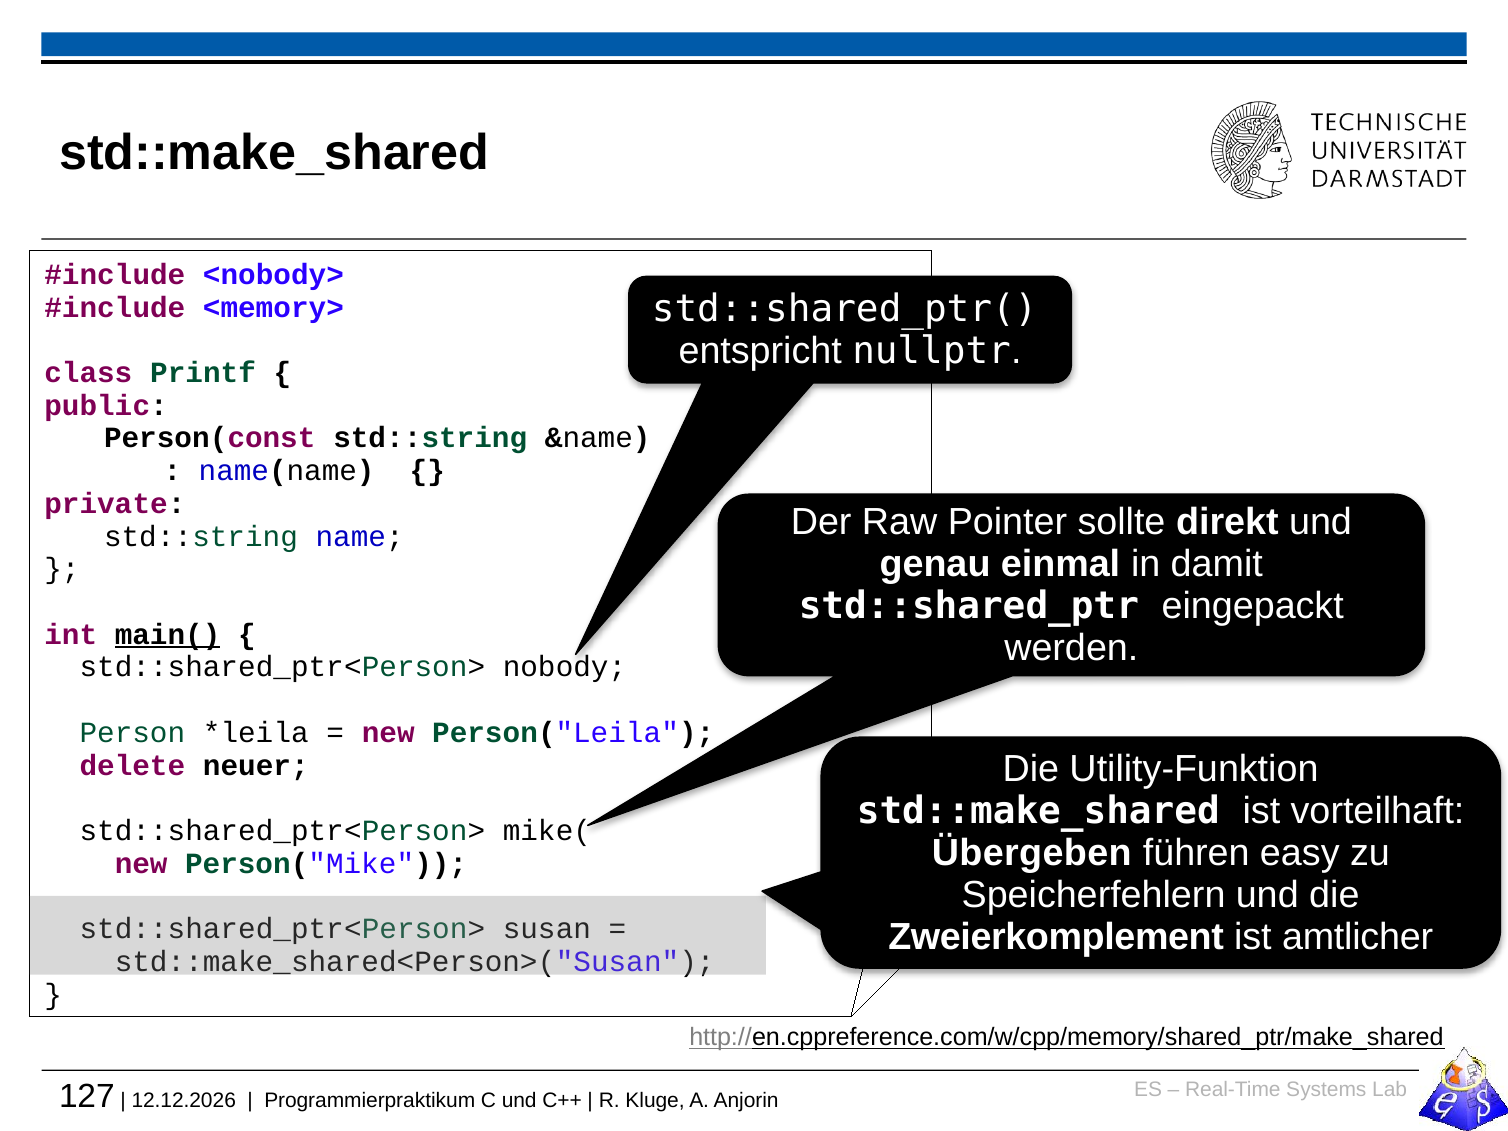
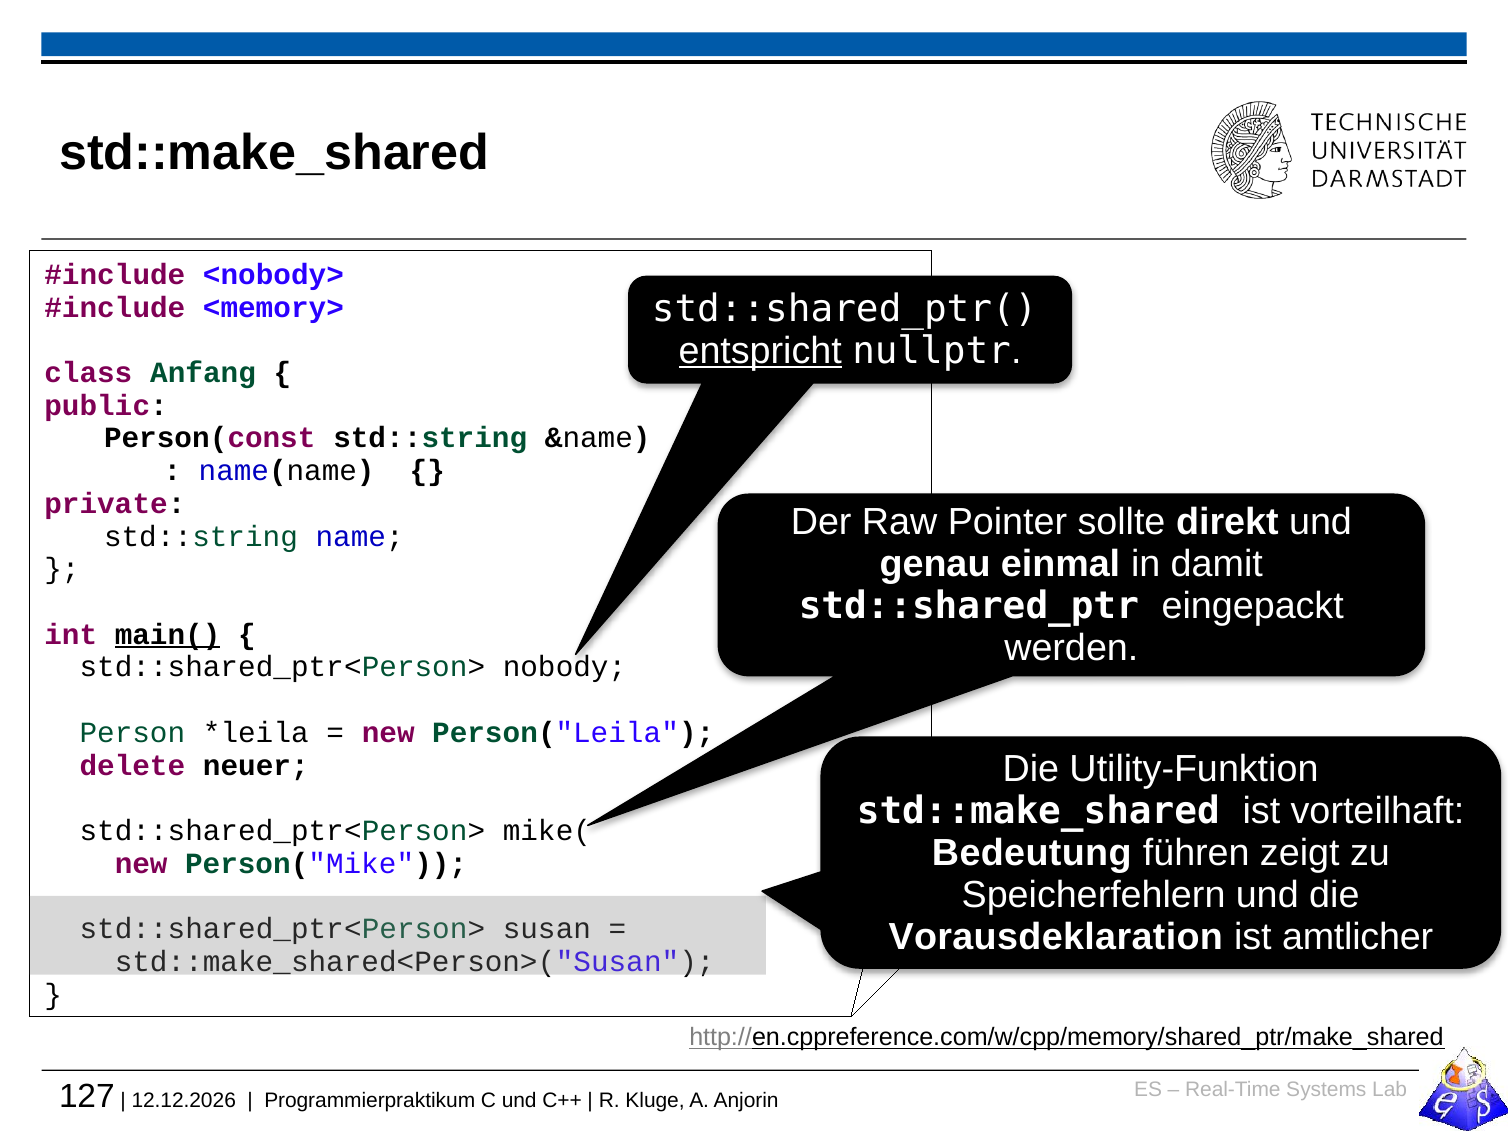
entspricht underline: none -> present (760, 351)
Printf: Printf -> Anfang (203, 373)
Übergeben: Übergeben -> Bedeutung (1032, 853)
easy: easy -> zeigt (1300, 853)
Zweierkomplement: Zweierkomplement -> Vorausdeklaration (1056, 937)
